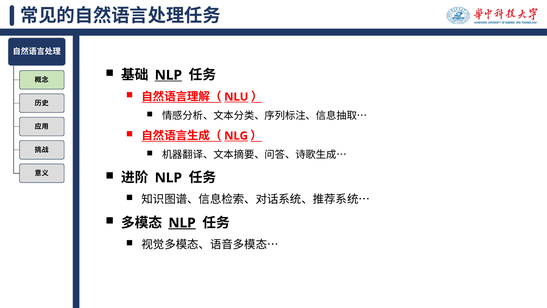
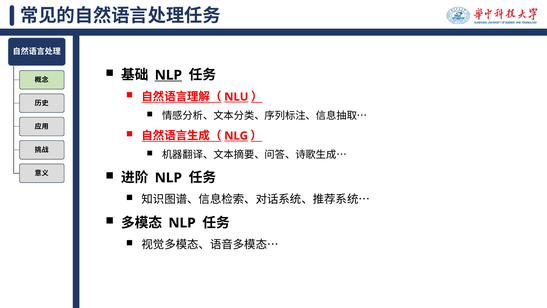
NLP underline: present -> none (182, 223)
